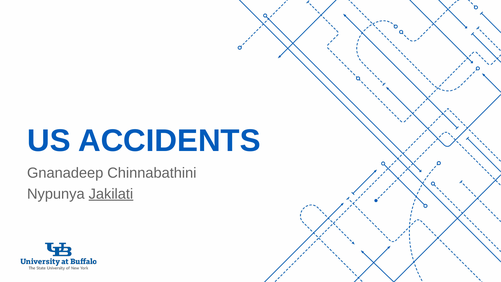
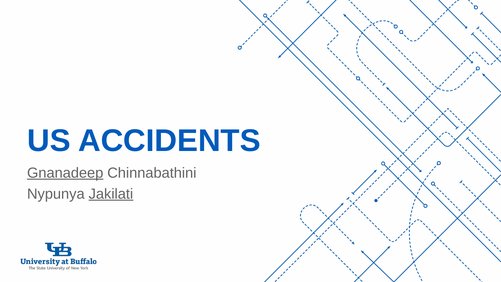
Gnanadeep underline: none -> present (65, 173)
